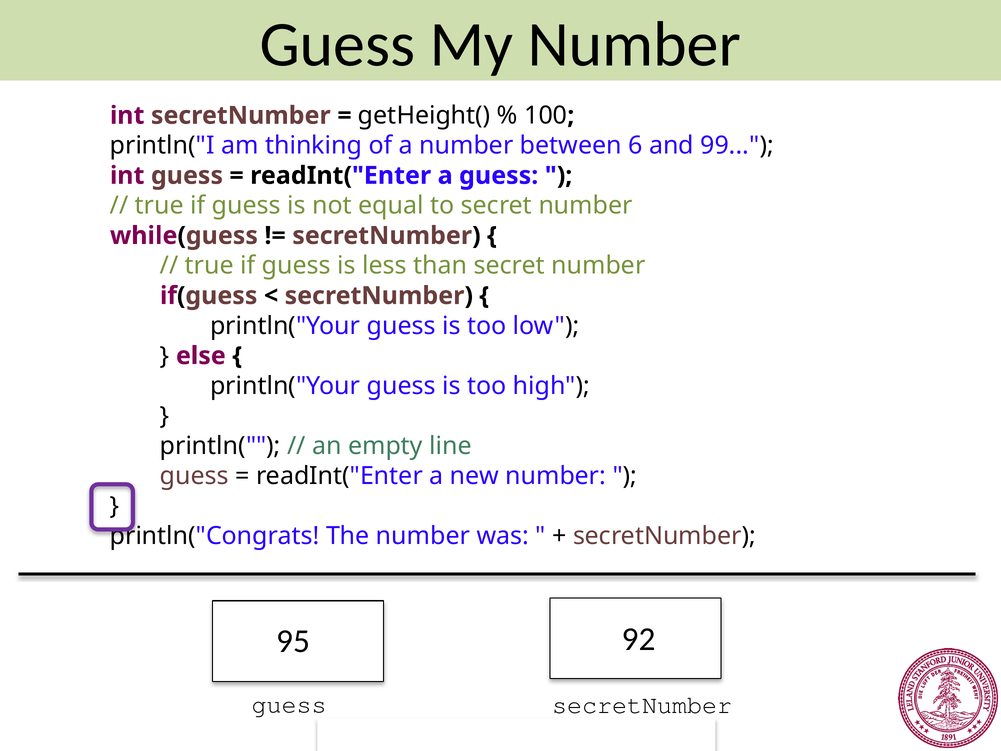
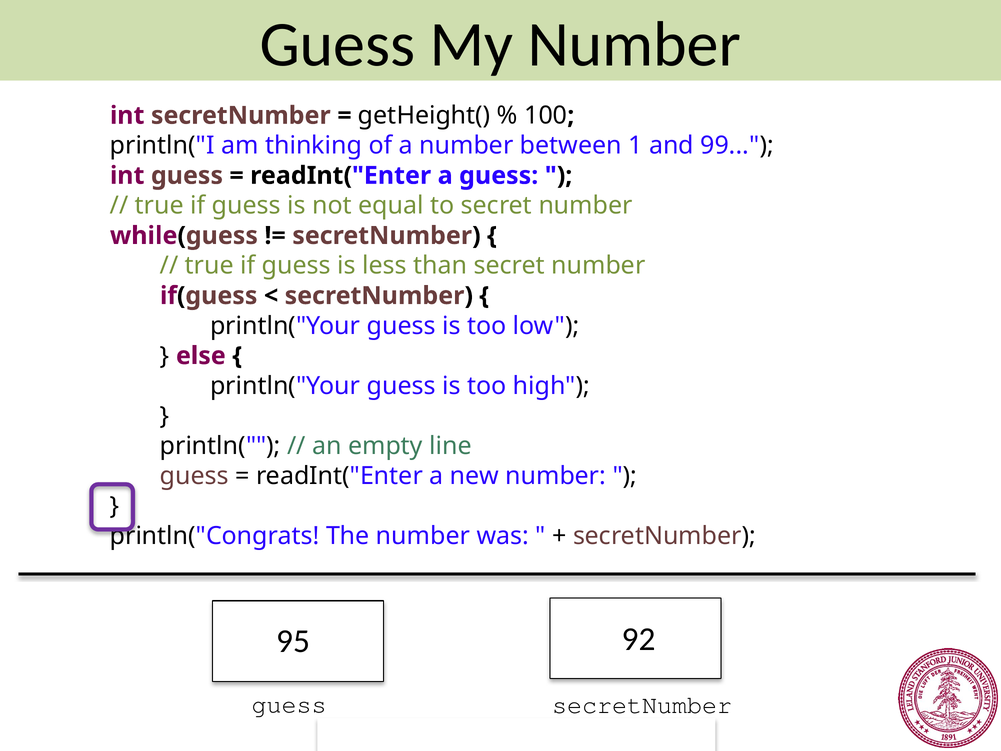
6: 6 -> 1 (635, 146)
